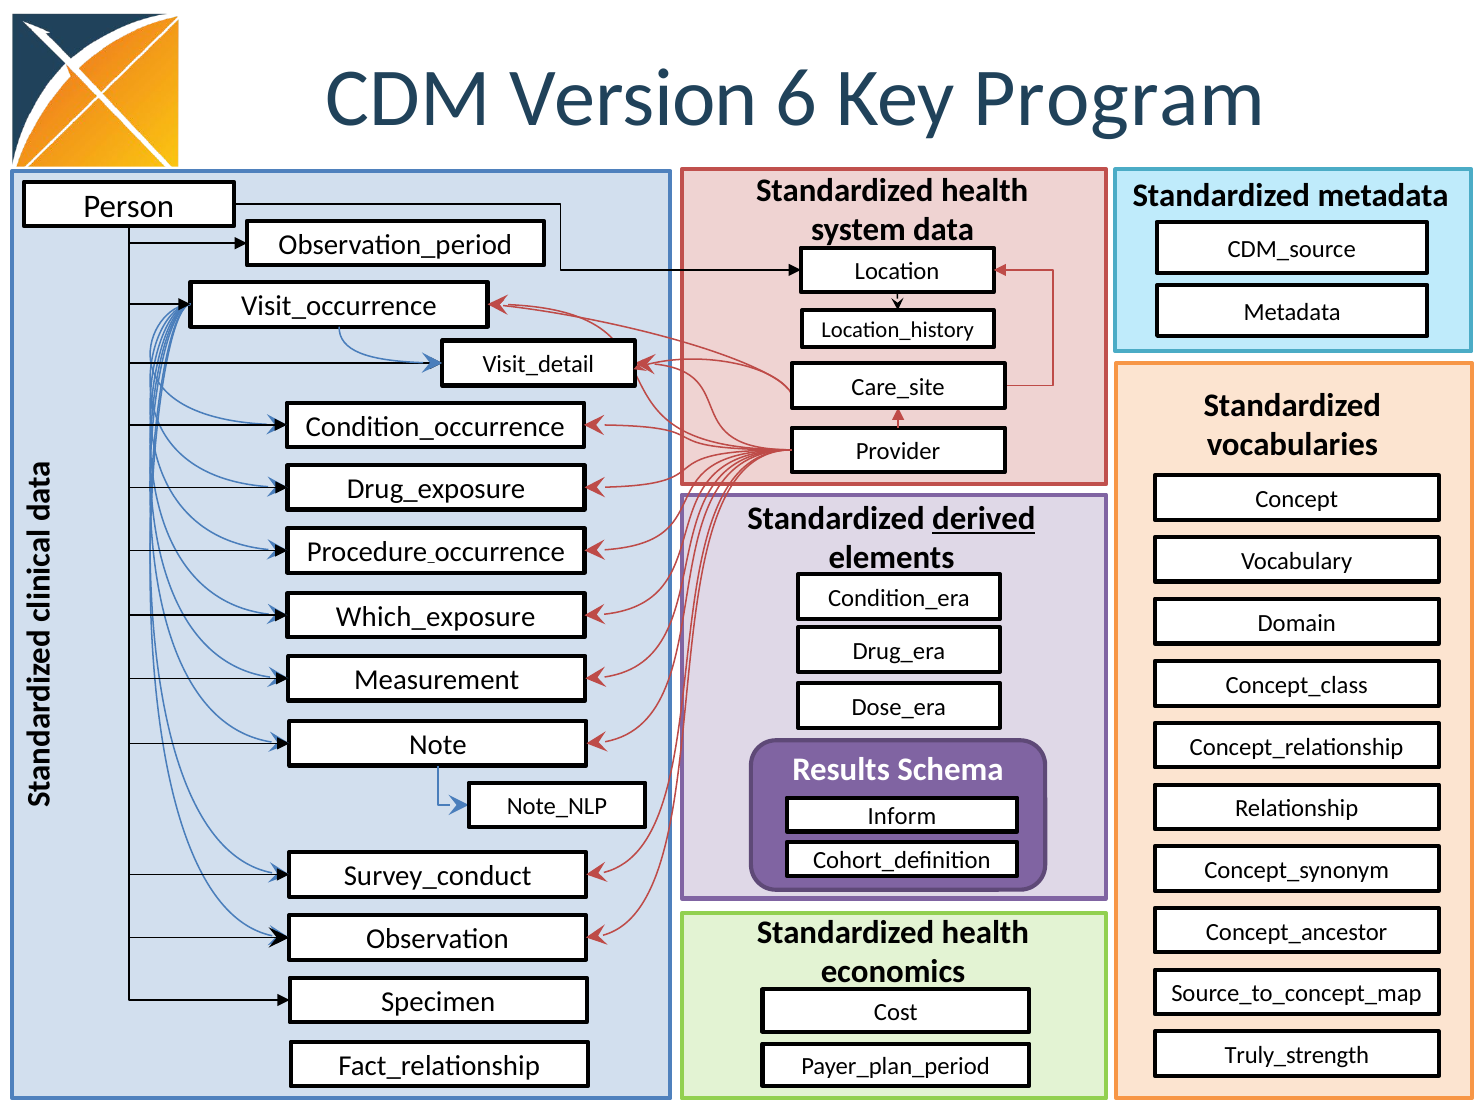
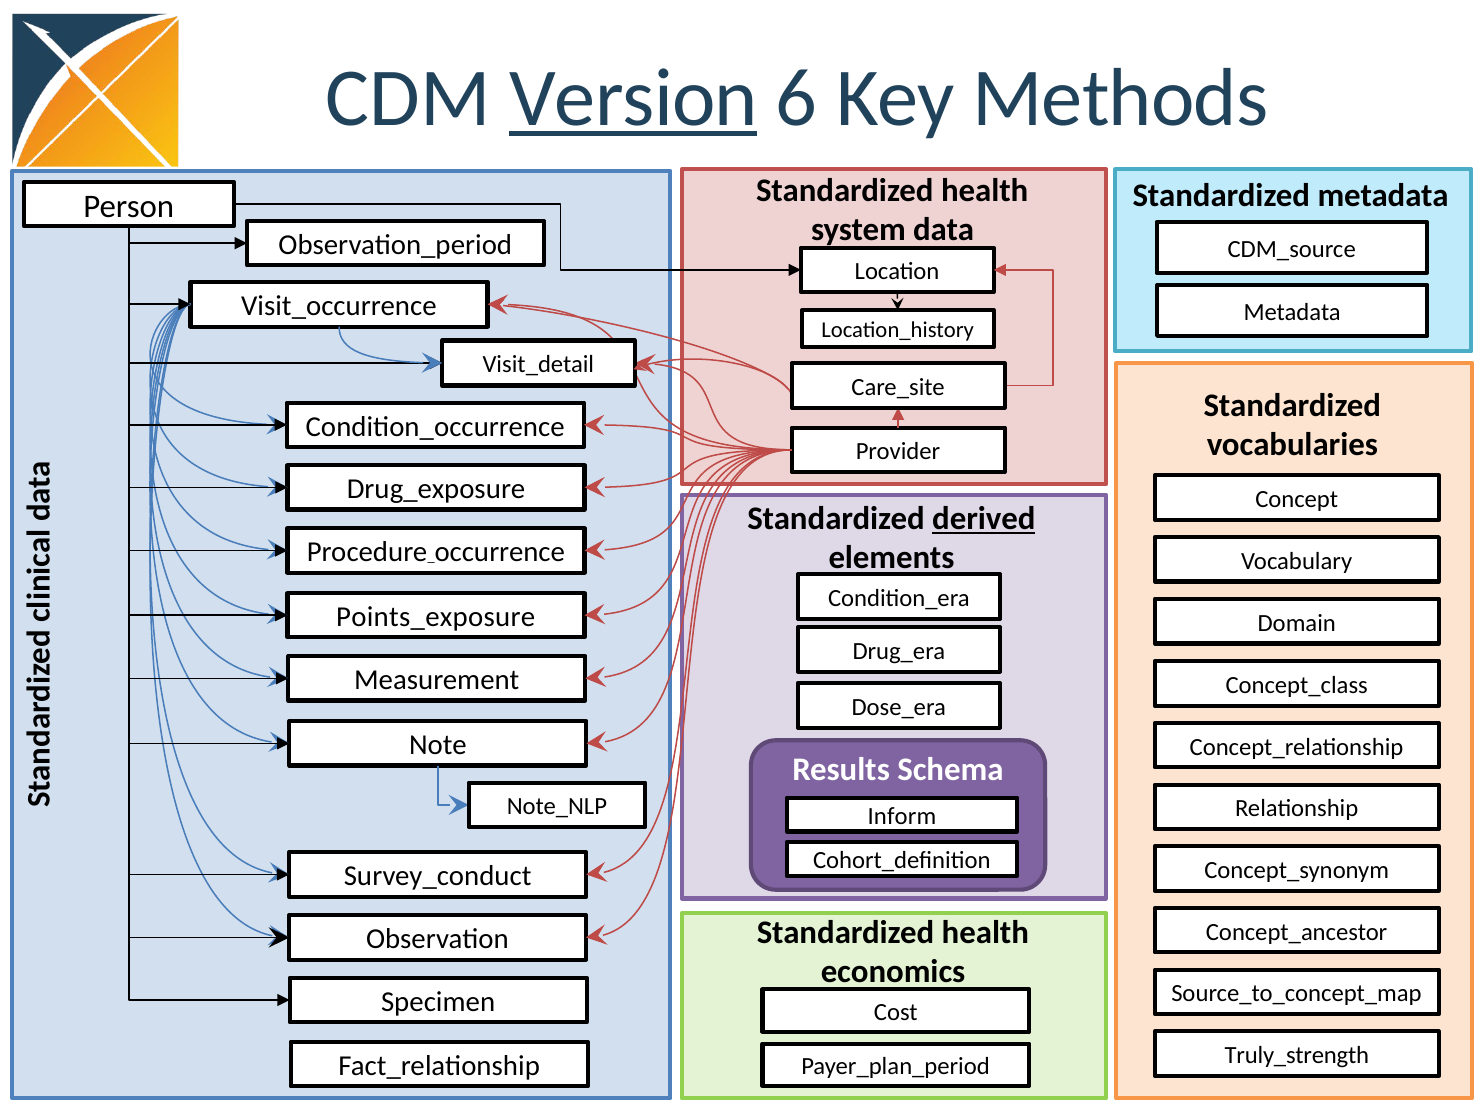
Version underline: none -> present (634, 98)
Program: Program -> Methods (1120, 98)
Which_exposure: Which_exposure -> Points_exposure (436, 617)
